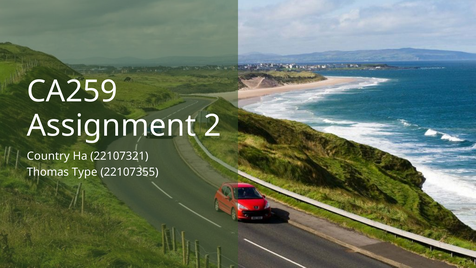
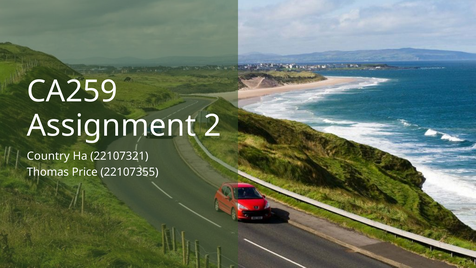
Type: Type -> Price (85, 172)
